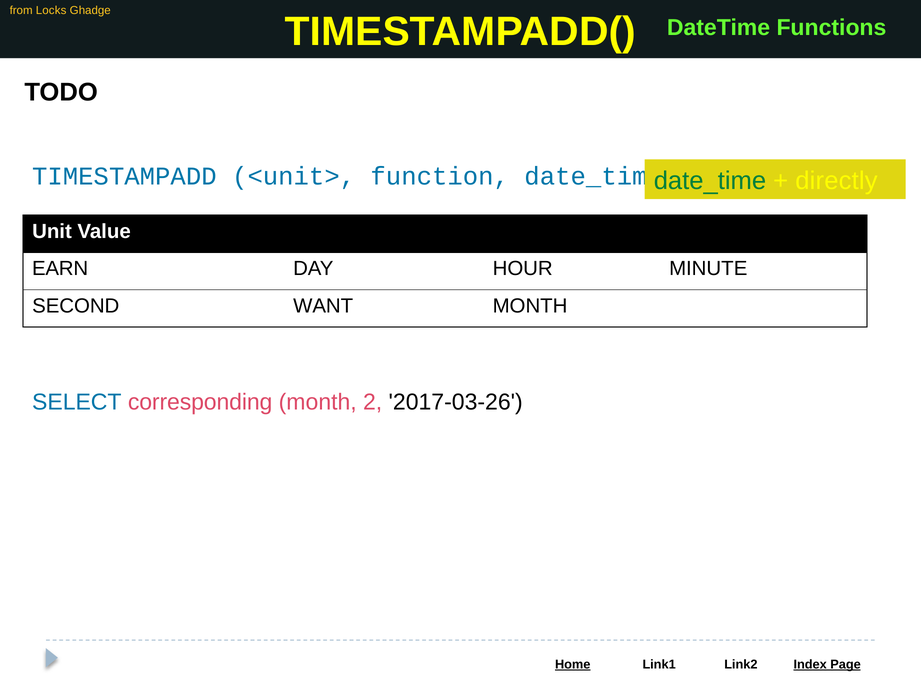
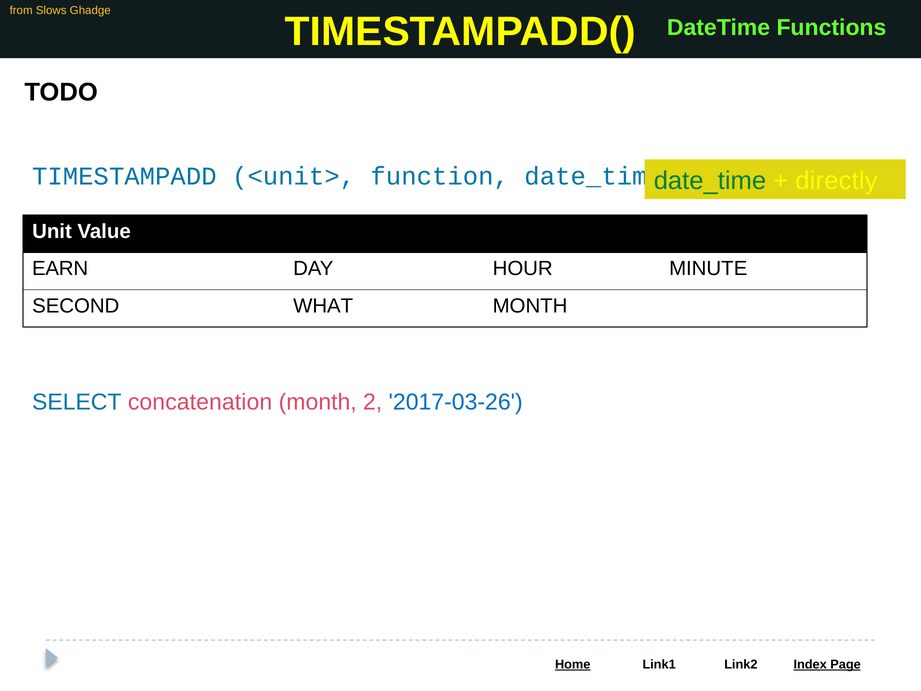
Locks: Locks -> Slows (51, 10)
WANT: WANT -> WHAT (323, 306)
corresponding: corresponding -> concatenation (200, 402)
2017-03-26 colour: black -> blue (456, 402)
